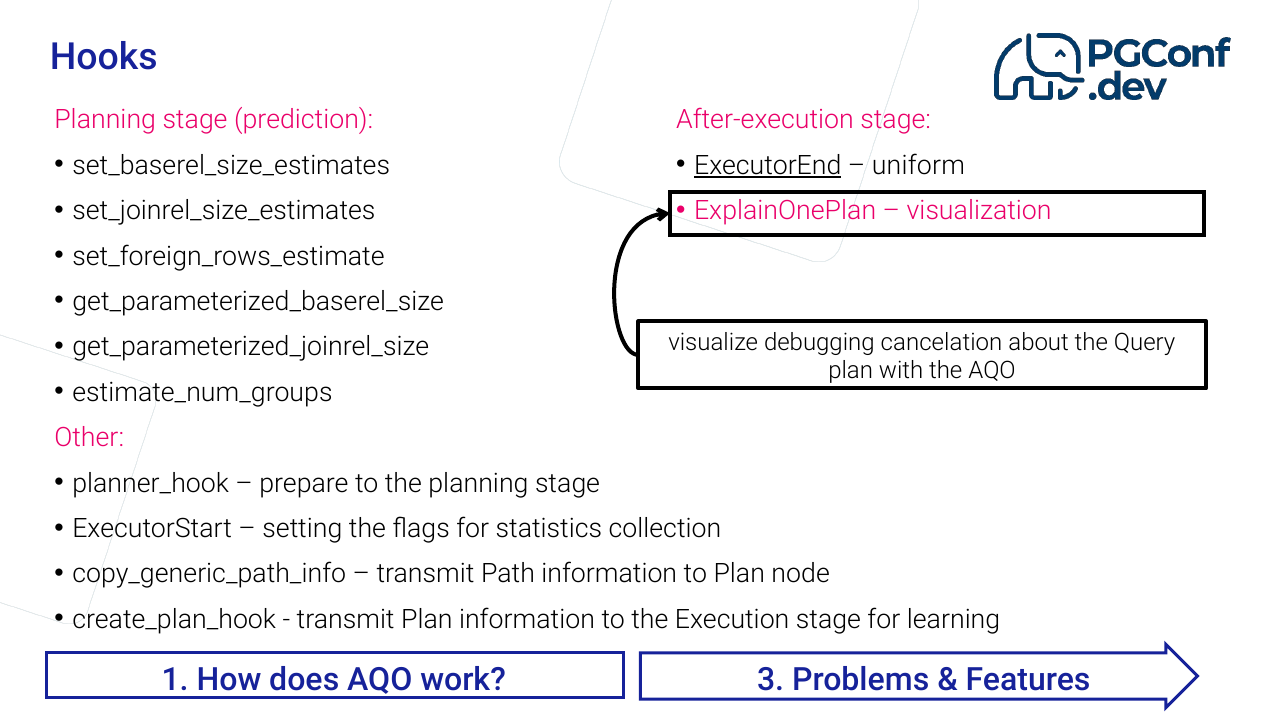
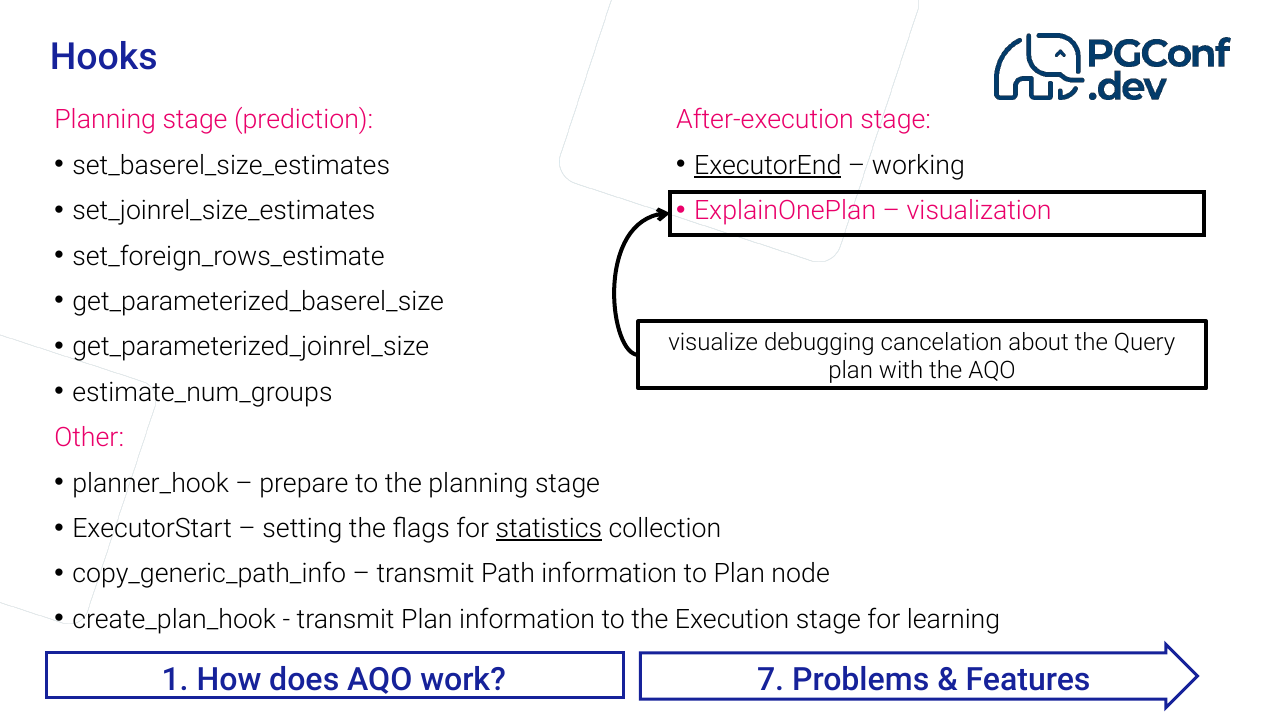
uniform: uniform -> working (918, 165)
statistics underline: none -> present (549, 528)
3: 3 -> 7 (771, 679)
